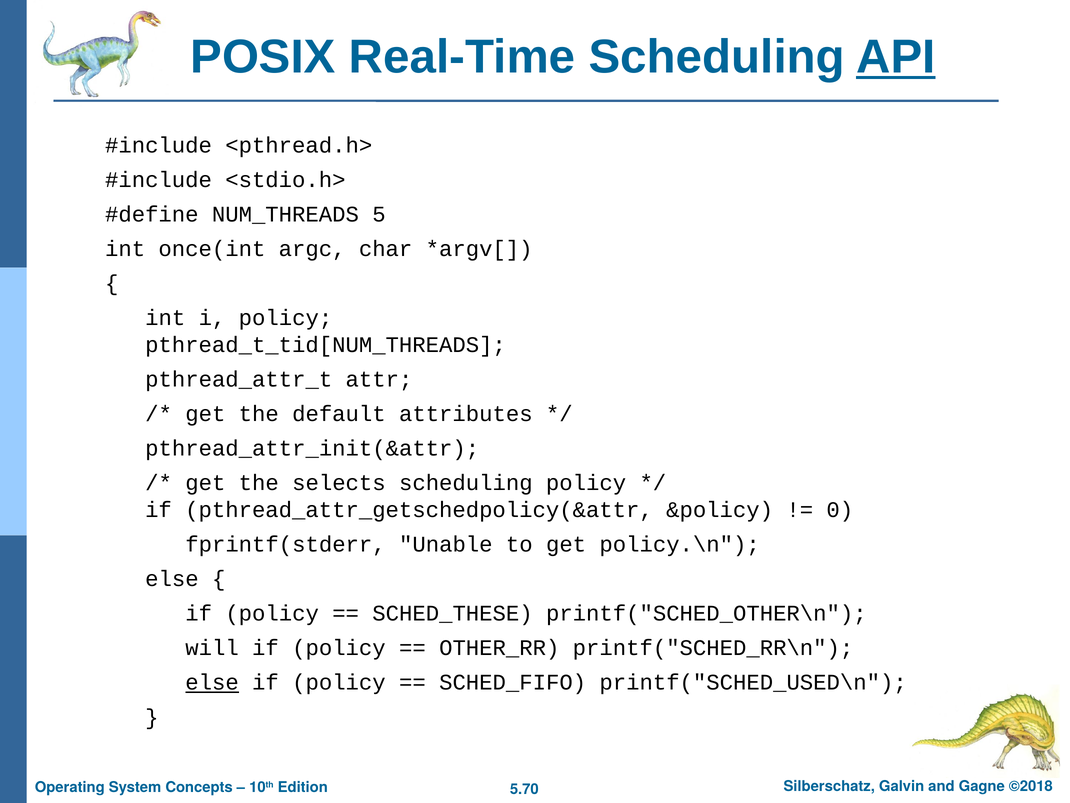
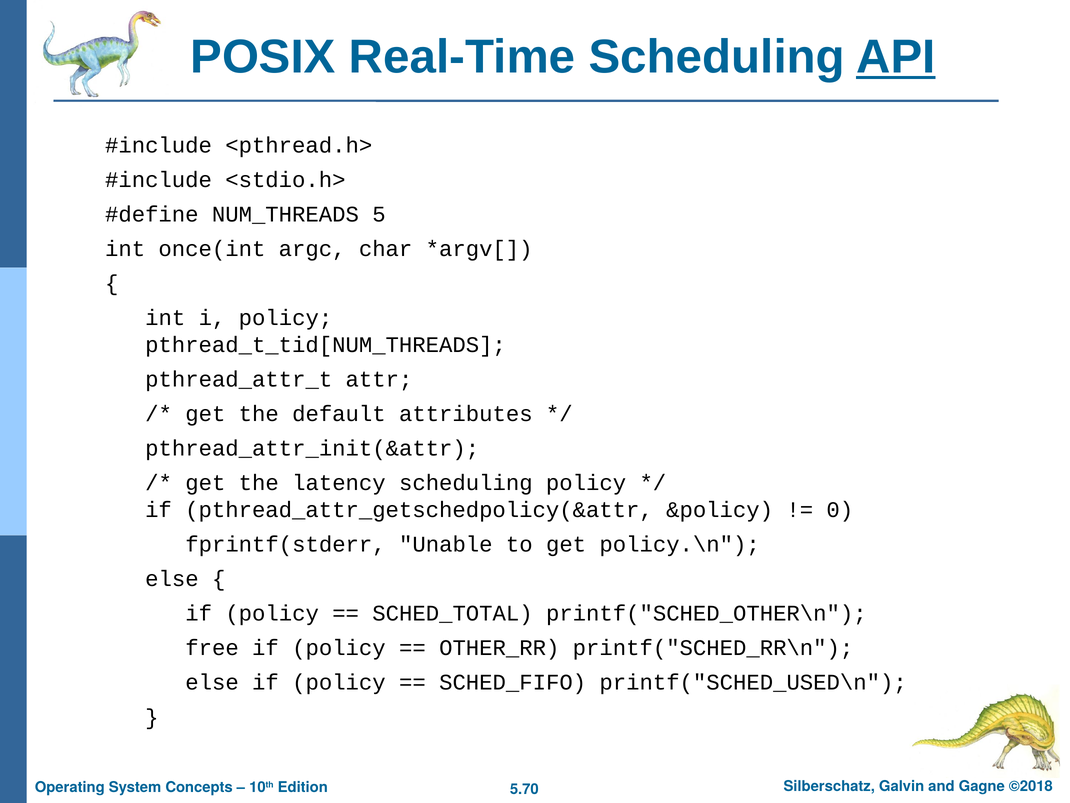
selects: selects -> latency (339, 483)
SCHED_THESE: SCHED_THESE -> SCHED_TOTAL (453, 613)
will: will -> free (212, 648)
else underline: present -> none (212, 682)
